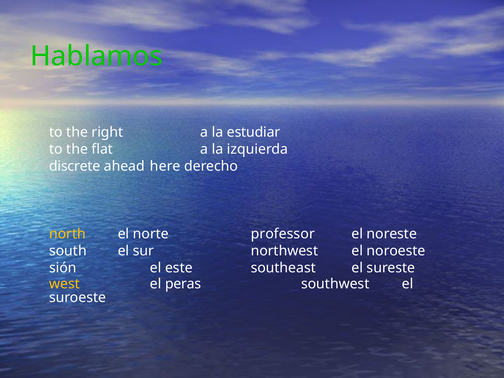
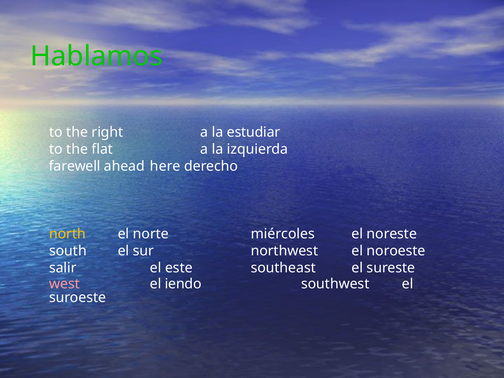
discrete: discrete -> farewell (75, 166)
professor: professor -> miércoles (283, 234)
sión: sión -> salir (63, 268)
west colour: yellow -> pink (64, 284)
peras: peras -> iendo (183, 284)
